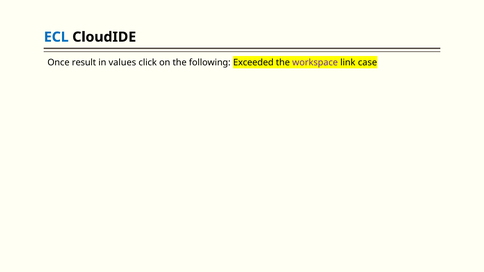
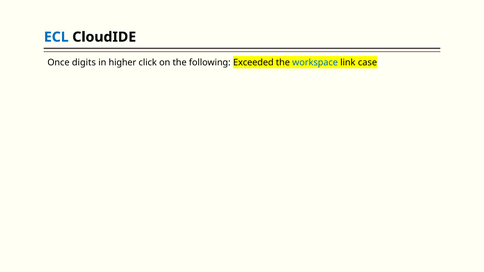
result: result -> digits (84, 63)
values: values -> higher (122, 63)
workspace colour: purple -> blue (315, 63)
